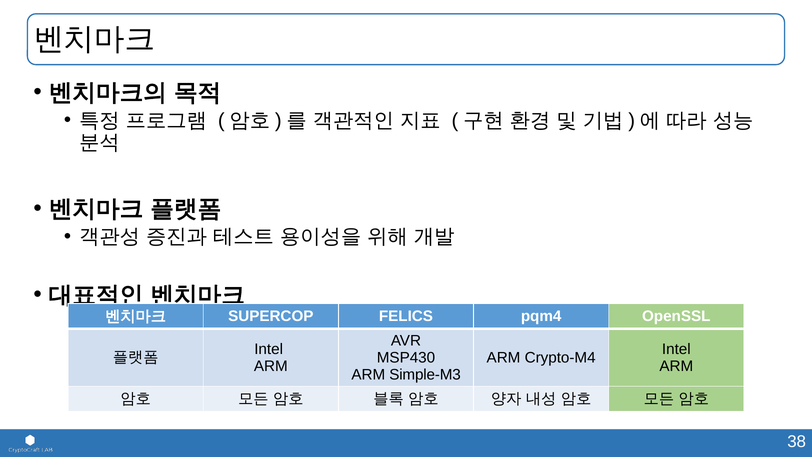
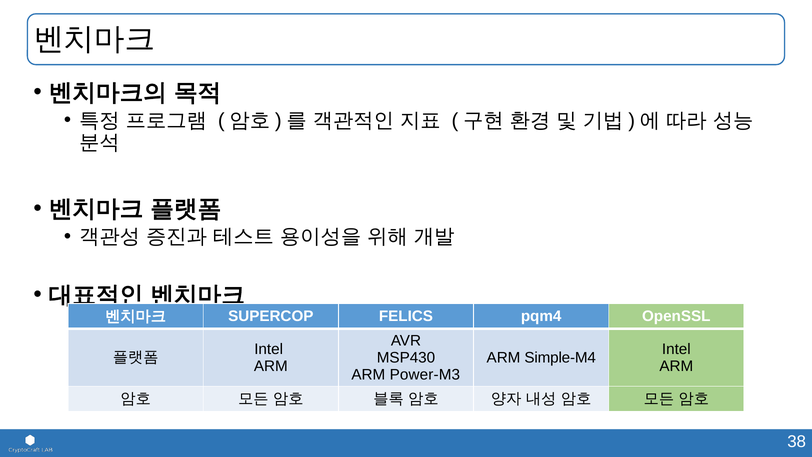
Crypto-M4: Crypto-M4 -> Simple-M4 (560, 358)
Simple-M3: Simple-M3 -> Power-M3 (425, 375)
